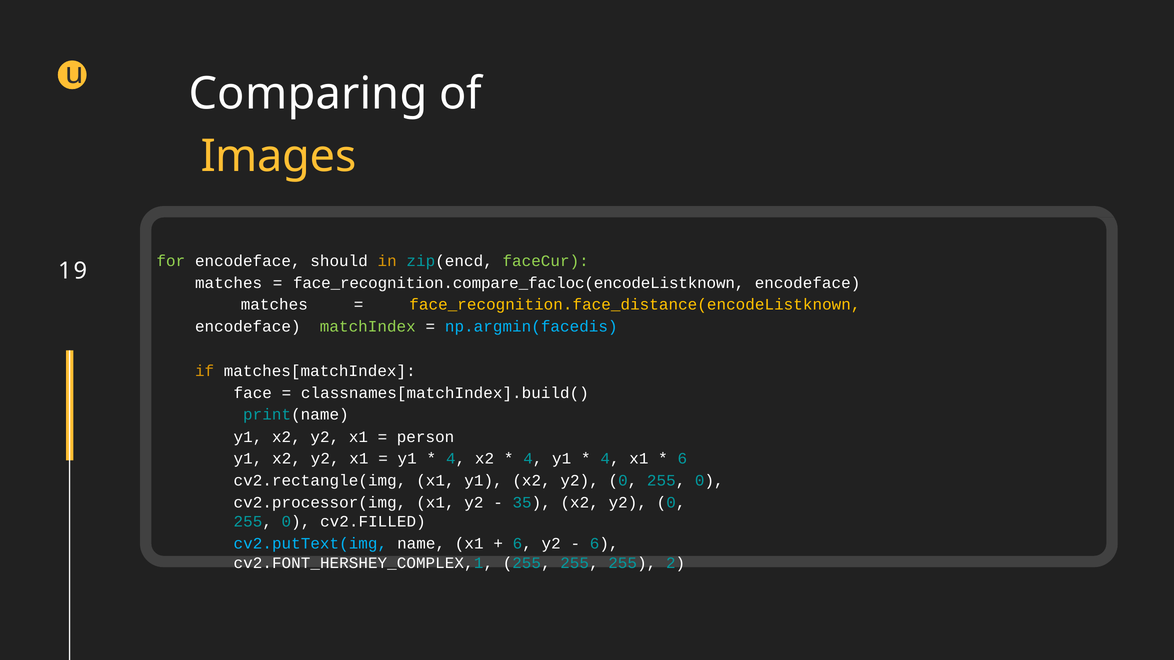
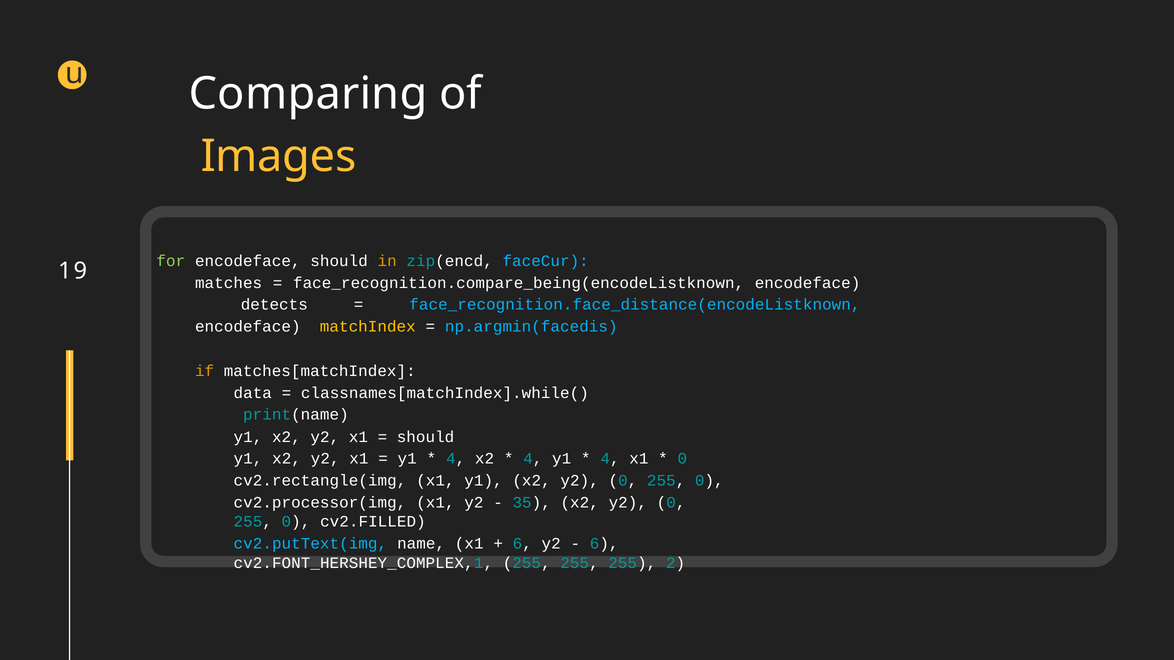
faceCur colour: light green -> light blue (546, 261)
face_recognition.compare_facloc(encodeListknown: face_recognition.compare_facloc(encodeListknown -> face_recognition.compare_being(encodeListknown (519, 283)
matches: matches -> detects (274, 305)
face_recognition.face_distance(encodeListknown colour: yellow -> light blue (635, 305)
matchIndex colour: light green -> yellow (368, 327)
face: face -> data (253, 393)
classnames[matchIndex].build(: classnames[matchIndex].build( -> classnames[matchIndex].while( (445, 393)
person: person -> should (426, 437)
6: 6 -> 0 (682, 459)
